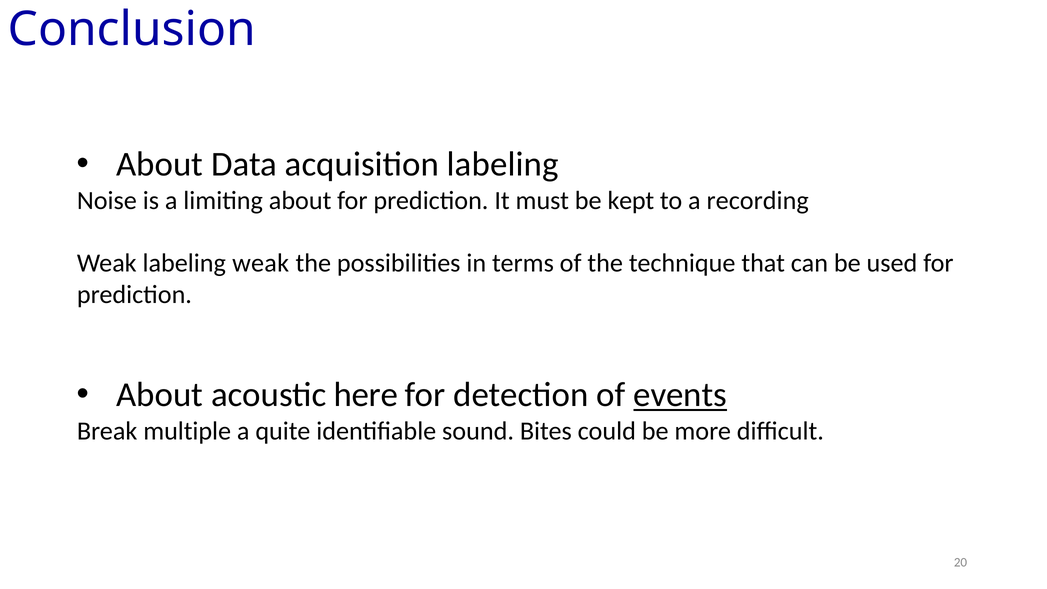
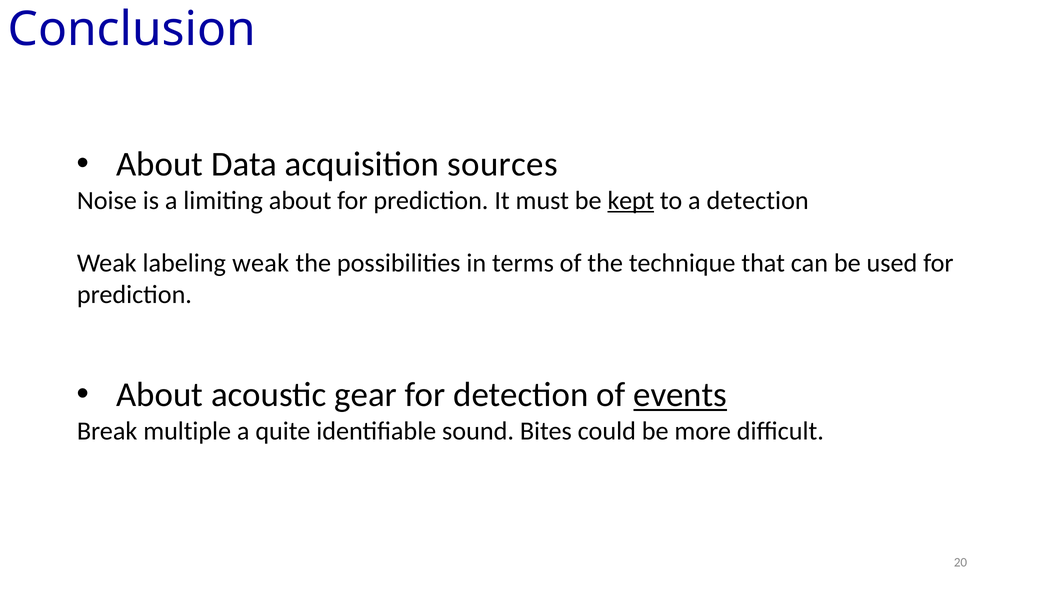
acquisition labeling: labeling -> sources (503, 164)
kept underline: none -> present (631, 200)
a recording: recording -> detection (758, 200)
here: here -> gear (366, 395)
